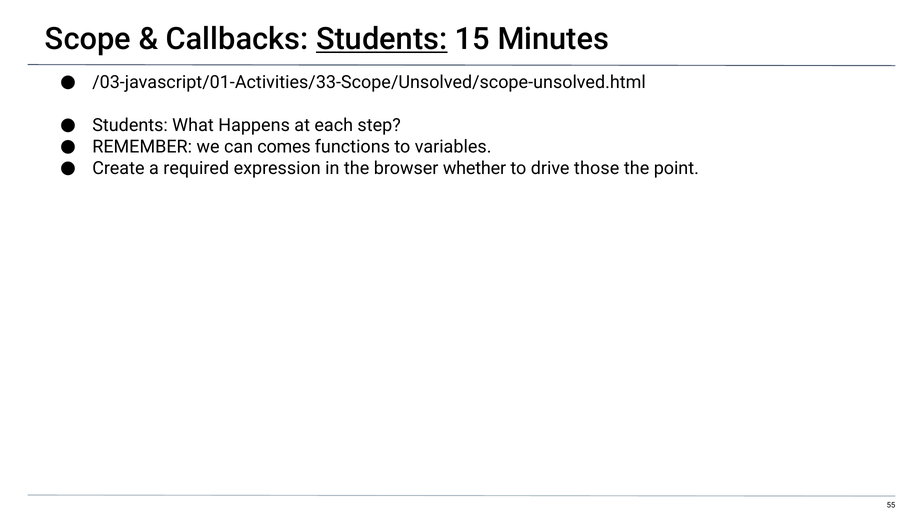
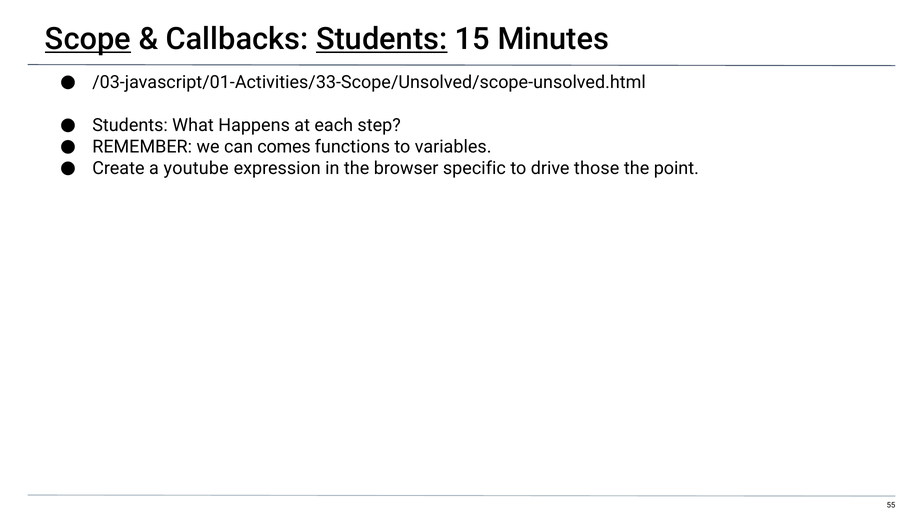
Scope underline: none -> present (88, 39)
required: required -> youtube (196, 168)
whether: whether -> specific (474, 168)
